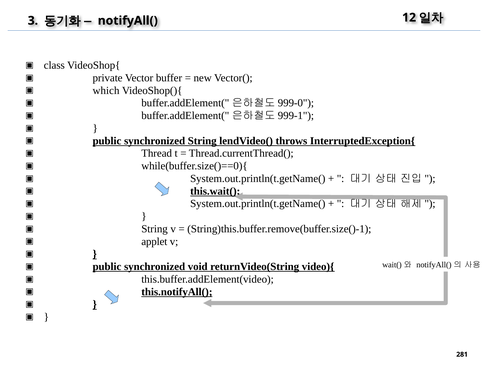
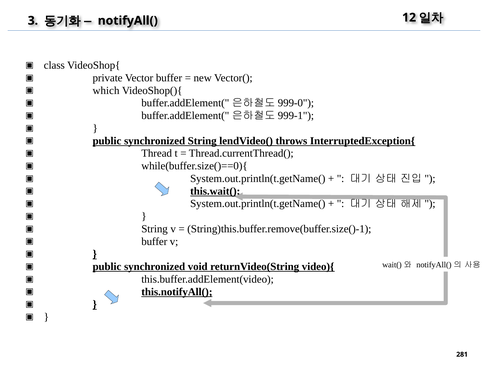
applet: applet -> buffer (154, 241)
